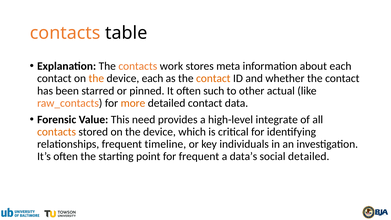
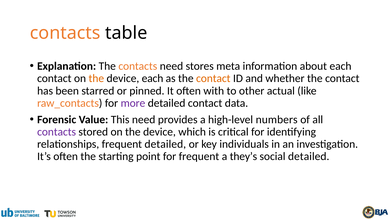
contacts work: work -> need (171, 66)
such: such -> with (214, 91)
more colour: orange -> purple (133, 103)
integrate: integrate -> numbers (277, 119)
contacts colour: orange -> purple (57, 132)
frequent timeline: timeline -> detailed (165, 144)
data’s: data’s -> they’s (243, 156)
